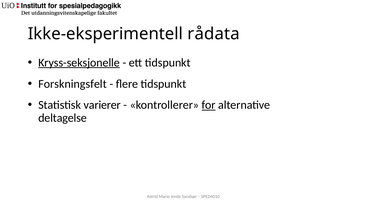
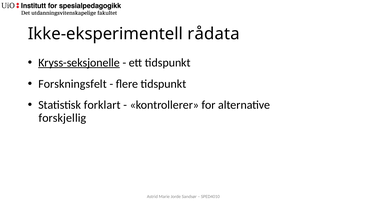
varierer: varierer -> forklart (102, 105)
for underline: present -> none (209, 105)
deltagelse: deltagelse -> forskjellig (62, 118)
